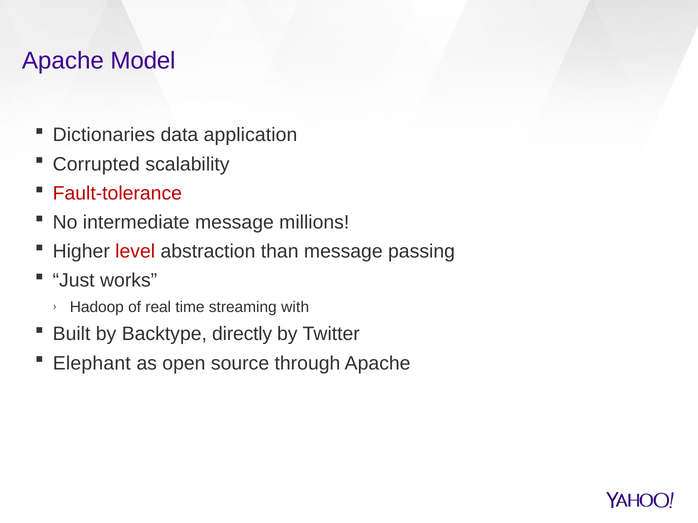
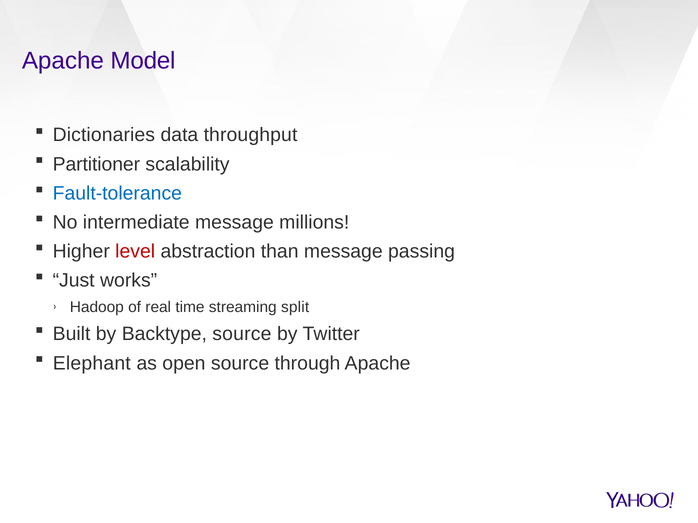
application: application -> throughput (251, 135)
Corrupted: Corrupted -> Partitioner (96, 164)
Fault-tolerance colour: red -> blue (117, 193)
with: with -> split (295, 307)
Backtype directly: directly -> source (242, 334)
